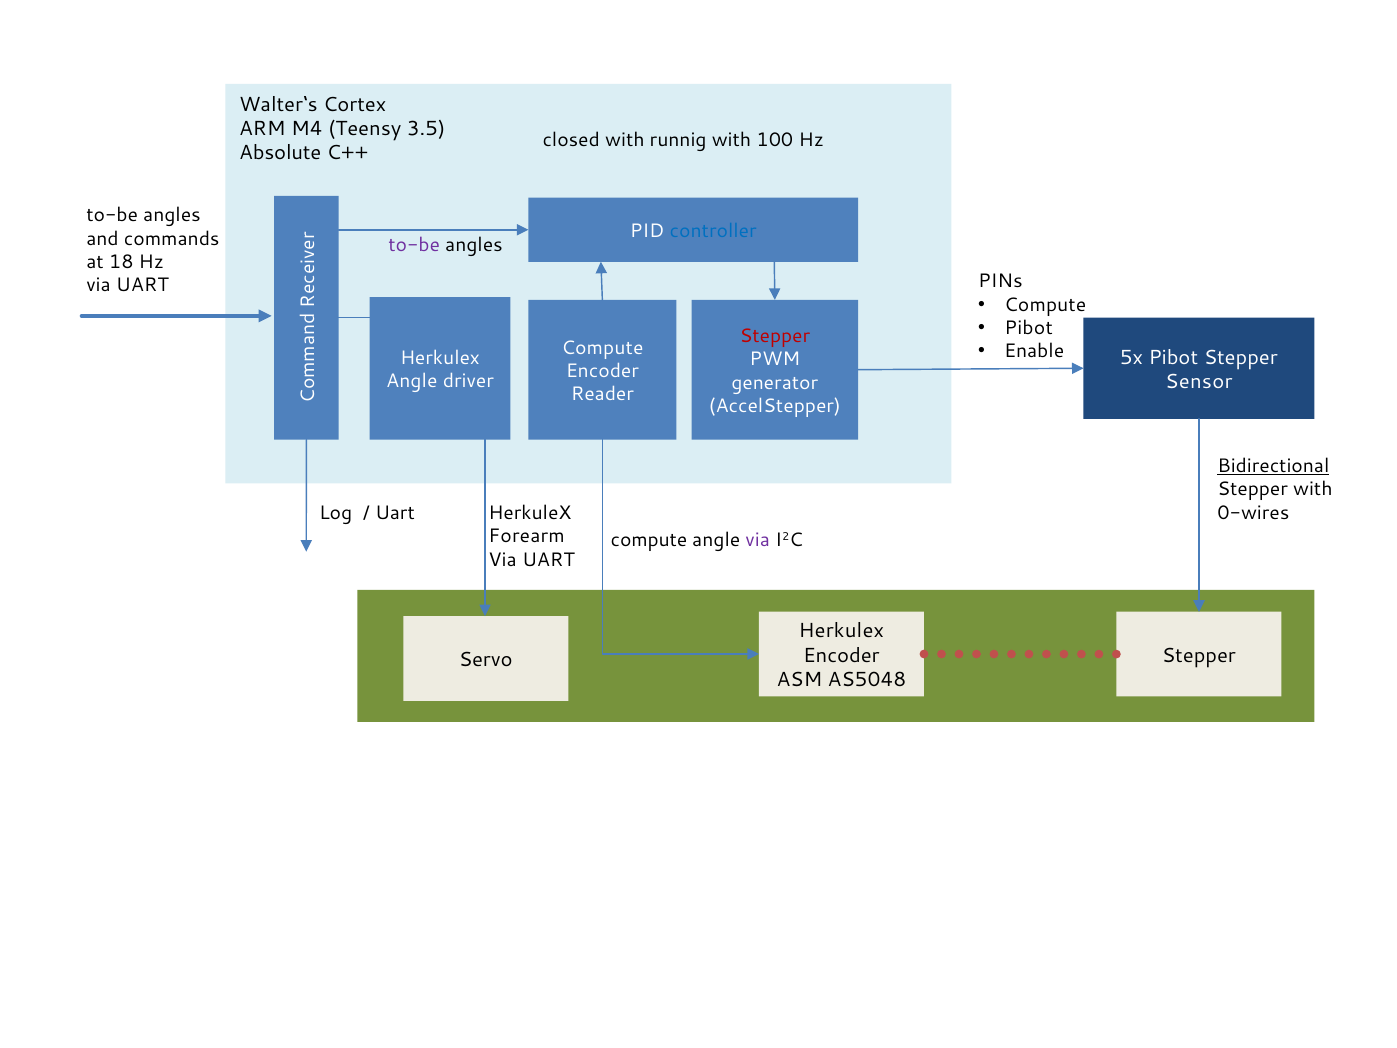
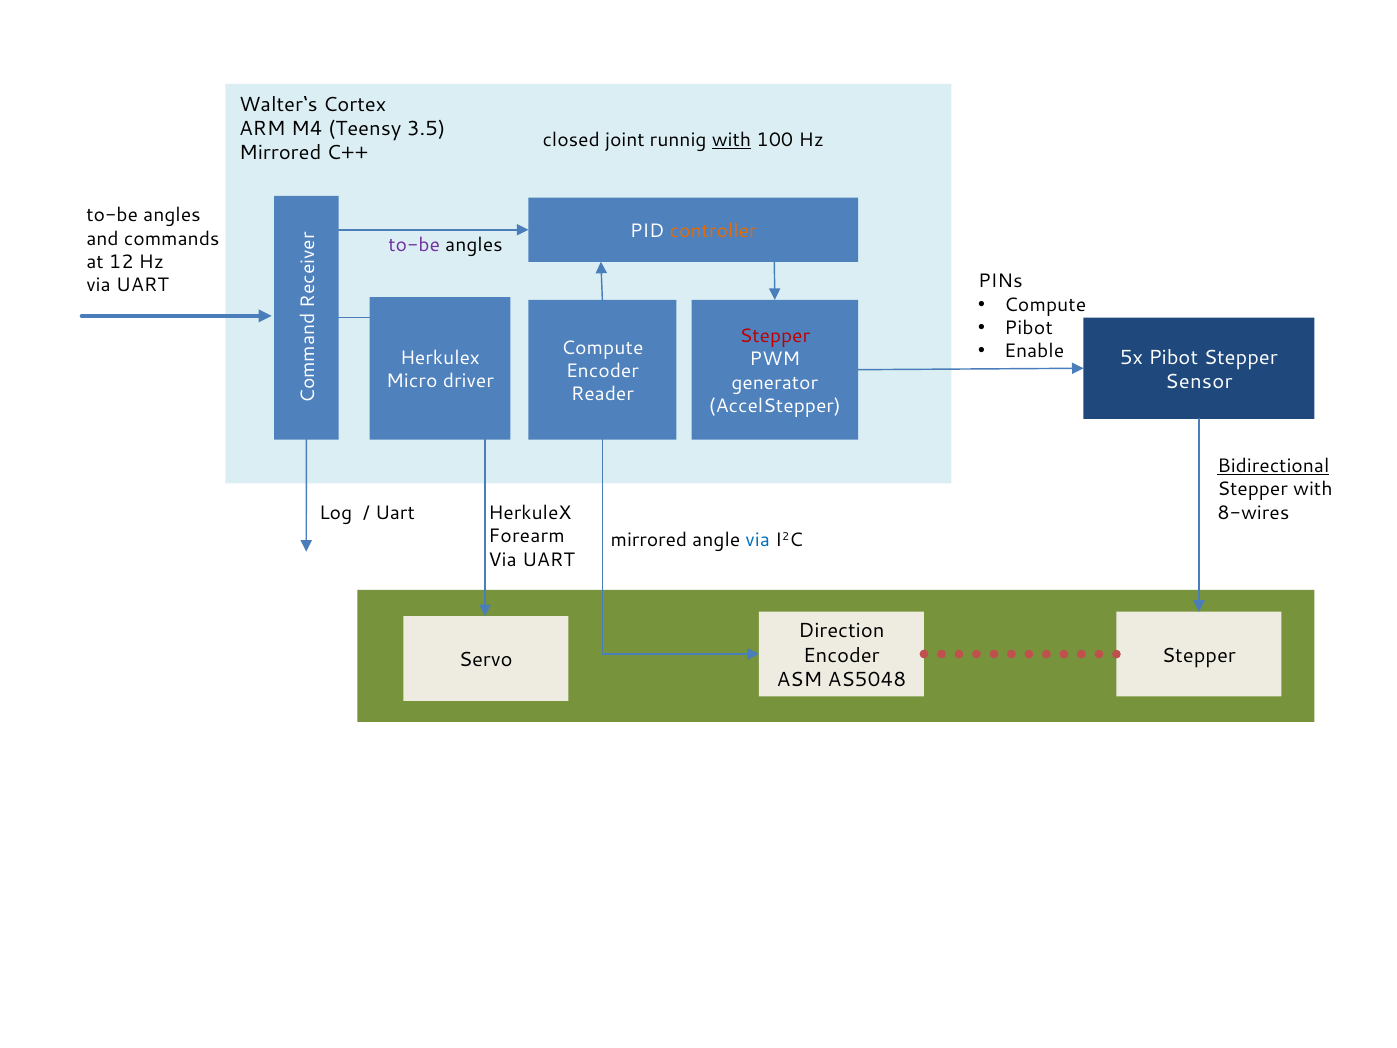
closed with: with -> joint (625, 140)
with underline: none -> present (732, 140)
Absolute: Absolute -> Mirrored (280, 153)
controller colour: blue -> orange (713, 231)
18: 18 -> 12 (121, 262)
Angle: Angle -> Micro (412, 381)
0-wires: 0-wires -> 8-wires (1253, 513)
compute: compute -> mirrored (649, 540)
via colour: purple -> blue (758, 540)
Herkulex: Herkulex -> Direction (841, 631)
